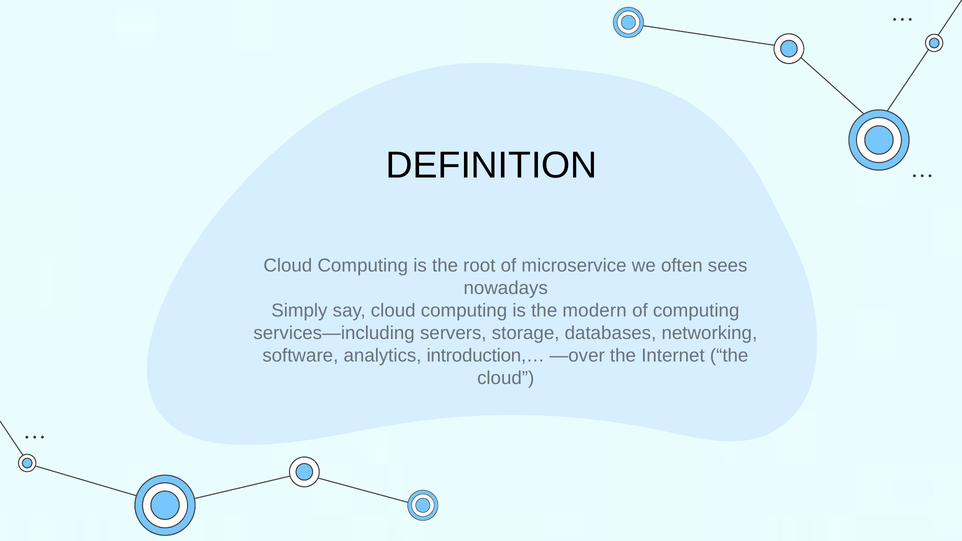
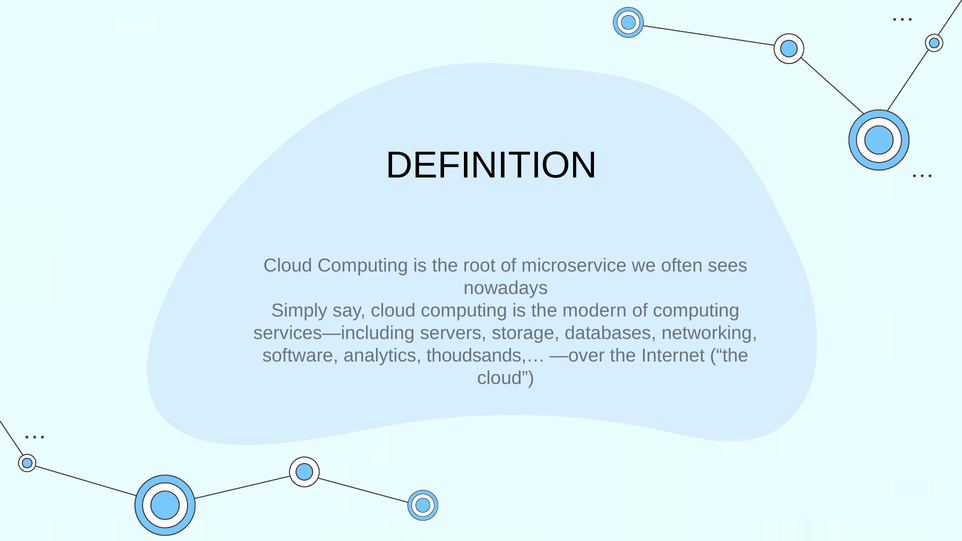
introduction,…: introduction,… -> thoudsands,… (486, 356)
